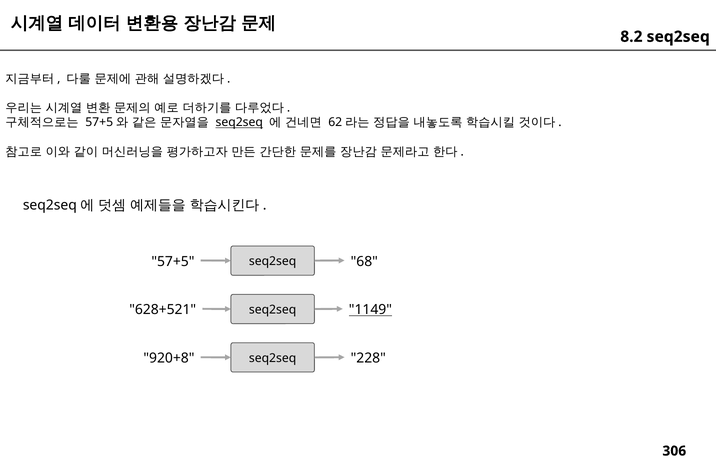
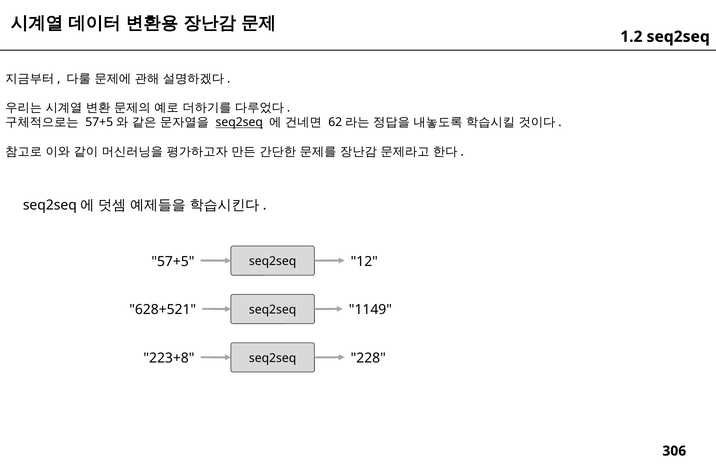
8.2: 8.2 -> 1.2 (631, 37)
68: 68 -> 12 (364, 262)
1149 underline: present -> none (370, 310)
920+8: 920+8 -> 223+8 (169, 358)
